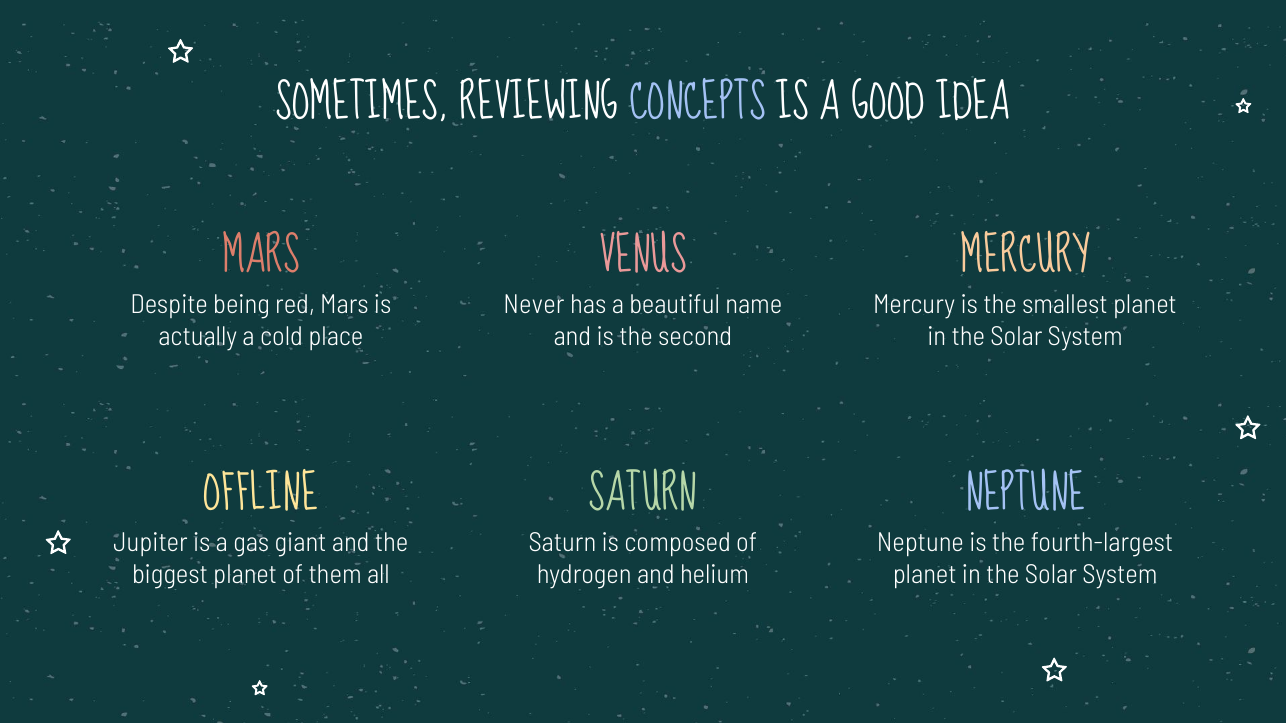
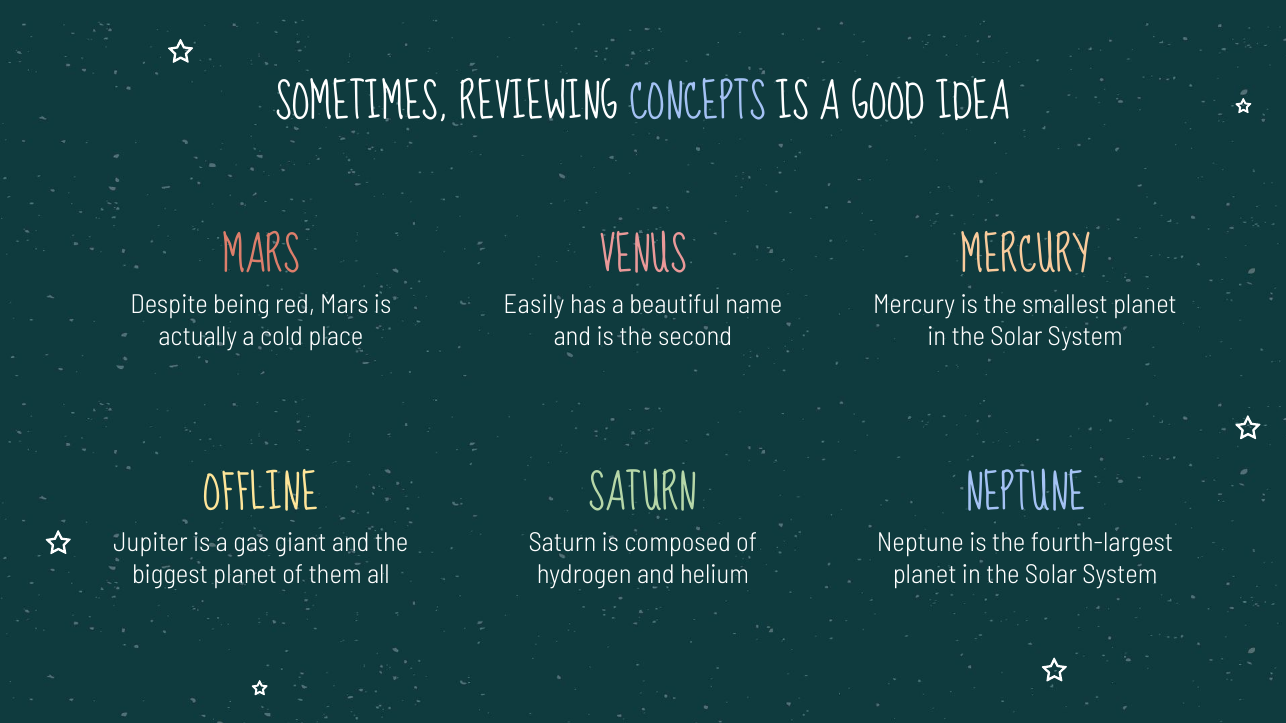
Never: Never -> Easily (534, 305)
